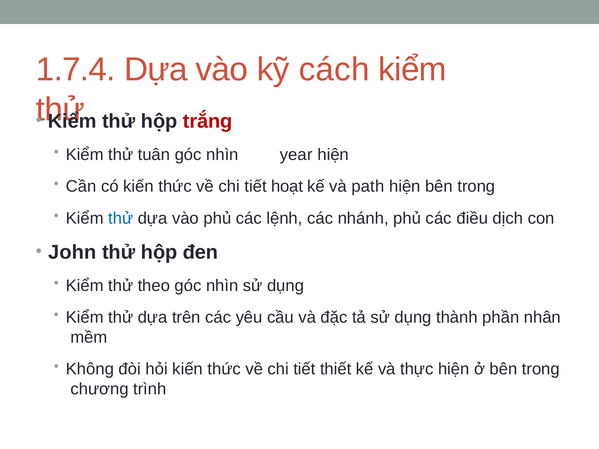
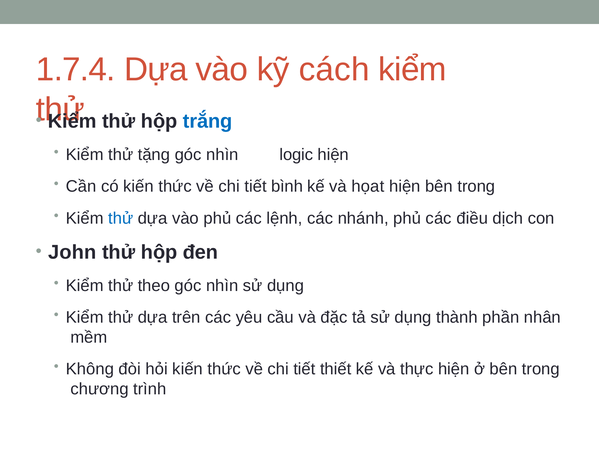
trắng colour: red -> blue (208, 121)
tuân: tuân -> tặng (154, 155)
year: year -> logic (296, 155)
hoạt: hoạt -> bình (287, 187)
path: path -> họat (368, 187)
